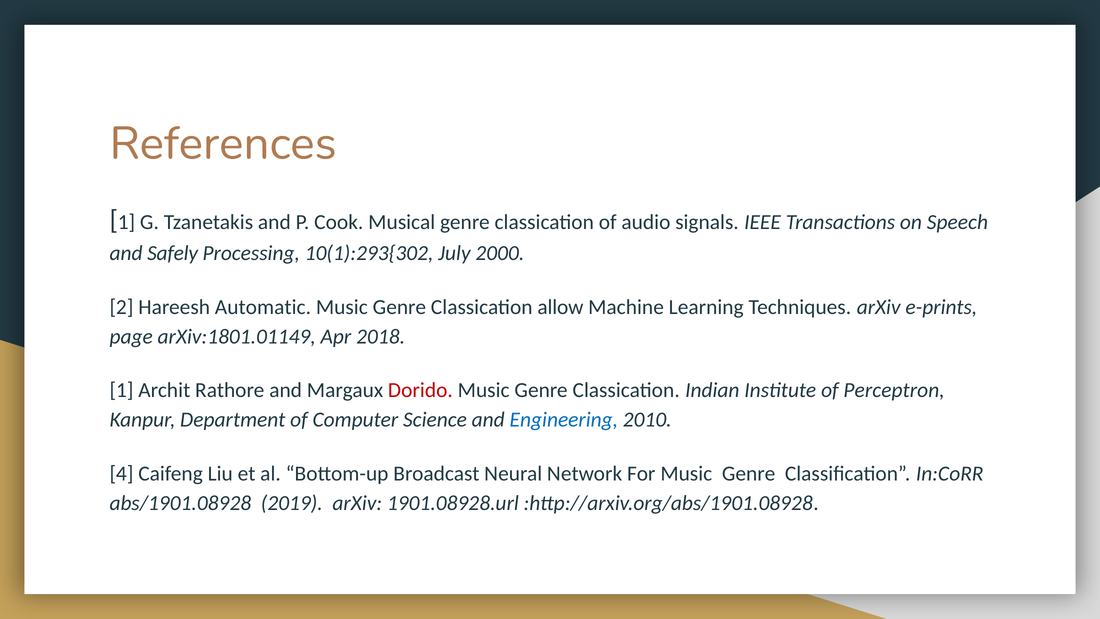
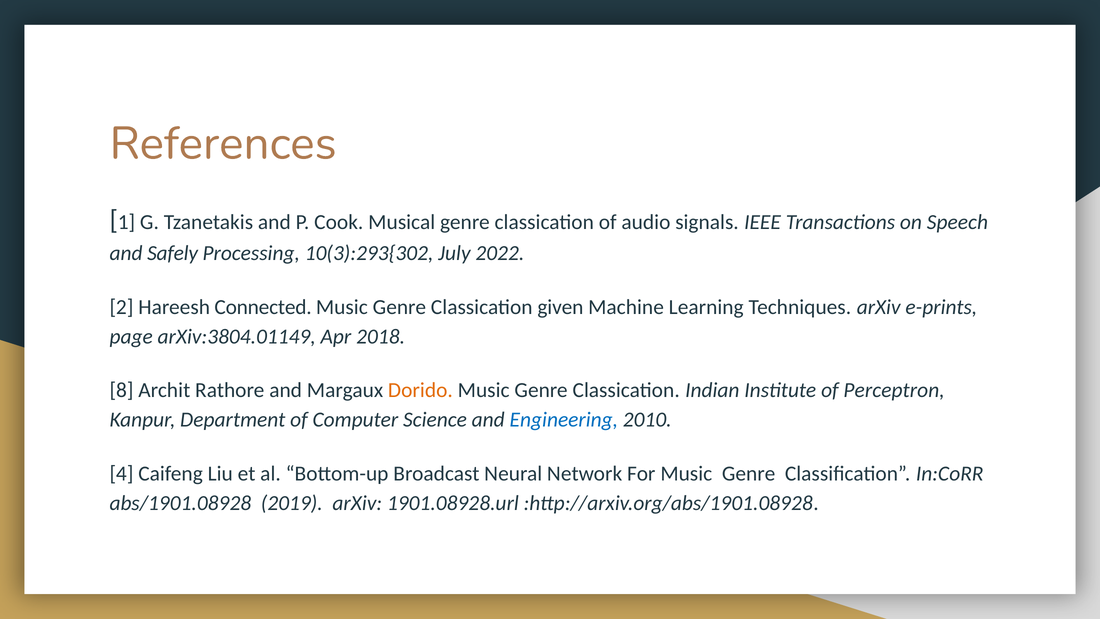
10(1):293{302: 10(1):293{302 -> 10(3):293{302 (369, 253)
2000: 2000 -> 2022 (500, 253)
Automatic: Automatic -> Connected (263, 307)
allow: allow -> given (560, 307)
arXiv:1801.01149: arXiv:1801.01149 -> arXiv:3804.01149 (237, 336)
1: 1 -> 8 (121, 390)
Dorido colour: red -> orange (420, 390)
